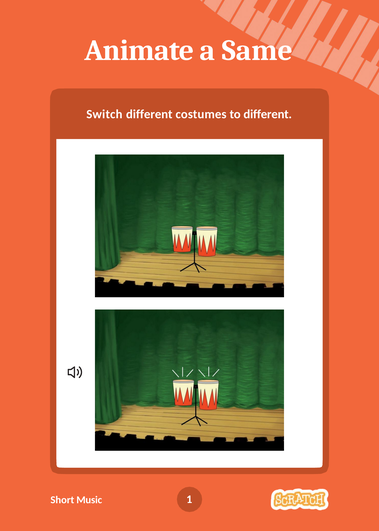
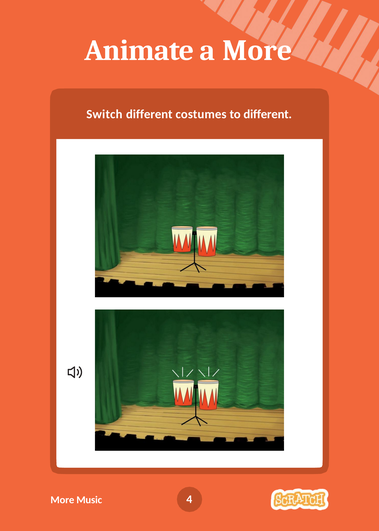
a Same: Same -> More (257, 50)
Short: Short -> More (62, 499)
1: 1 -> 4 (189, 499)
